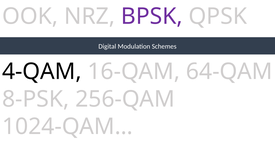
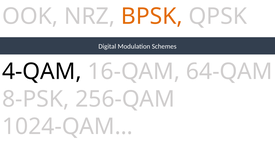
BPSK colour: purple -> orange (152, 16)
